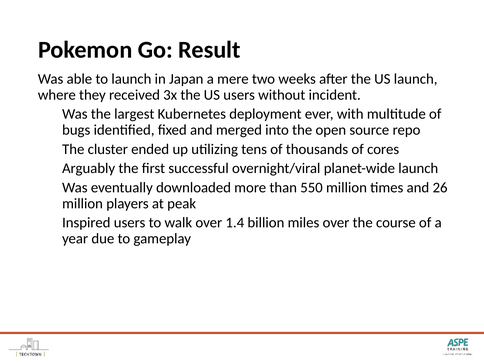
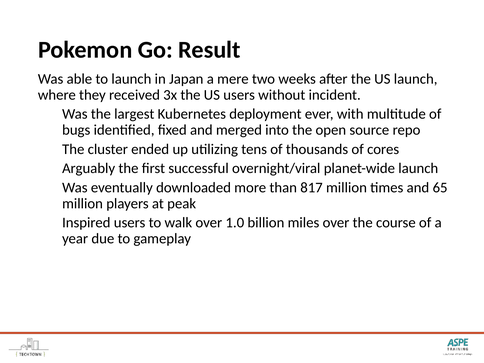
550: 550 -> 817 (312, 188)
26: 26 -> 65 (440, 188)
1.4: 1.4 -> 1.0 (235, 223)
